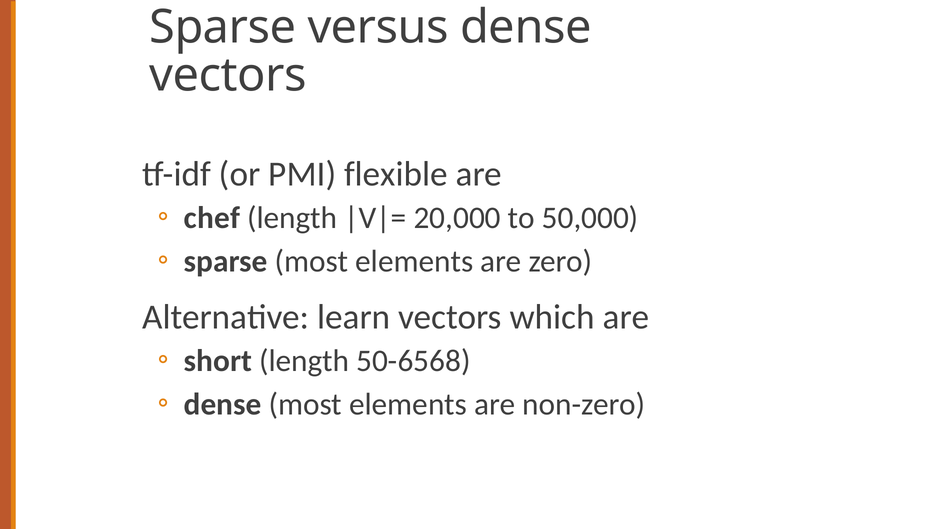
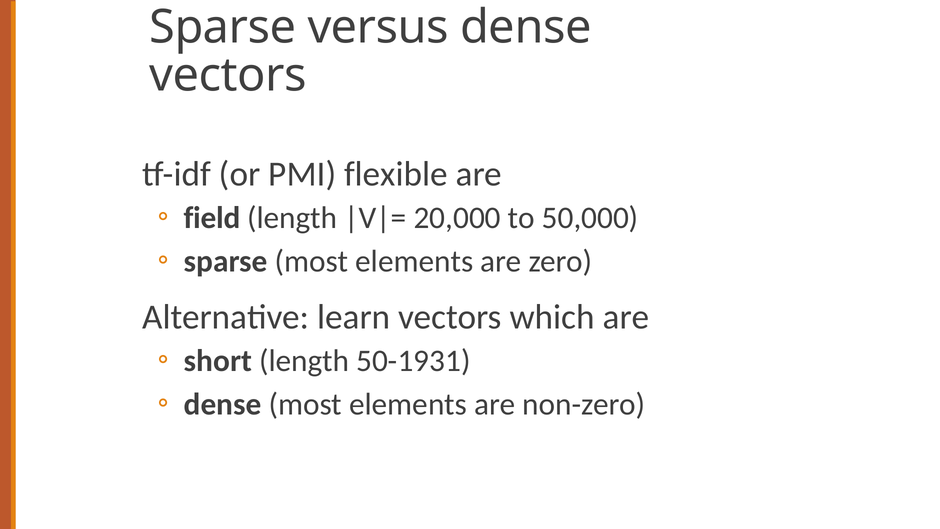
chef: chef -> field (212, 218)
50-6568: 50-6568 -> 50-1931 (413, 361)
